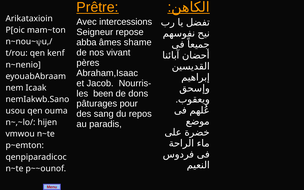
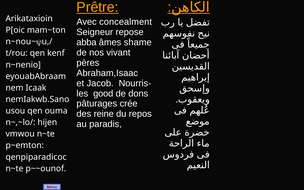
intercessions: intercessions -> concealment (126, 22)
been: been -> good (103, 93)
pour: pour -> crée (129, 104)
sang: sang -> reine (104, 114)
